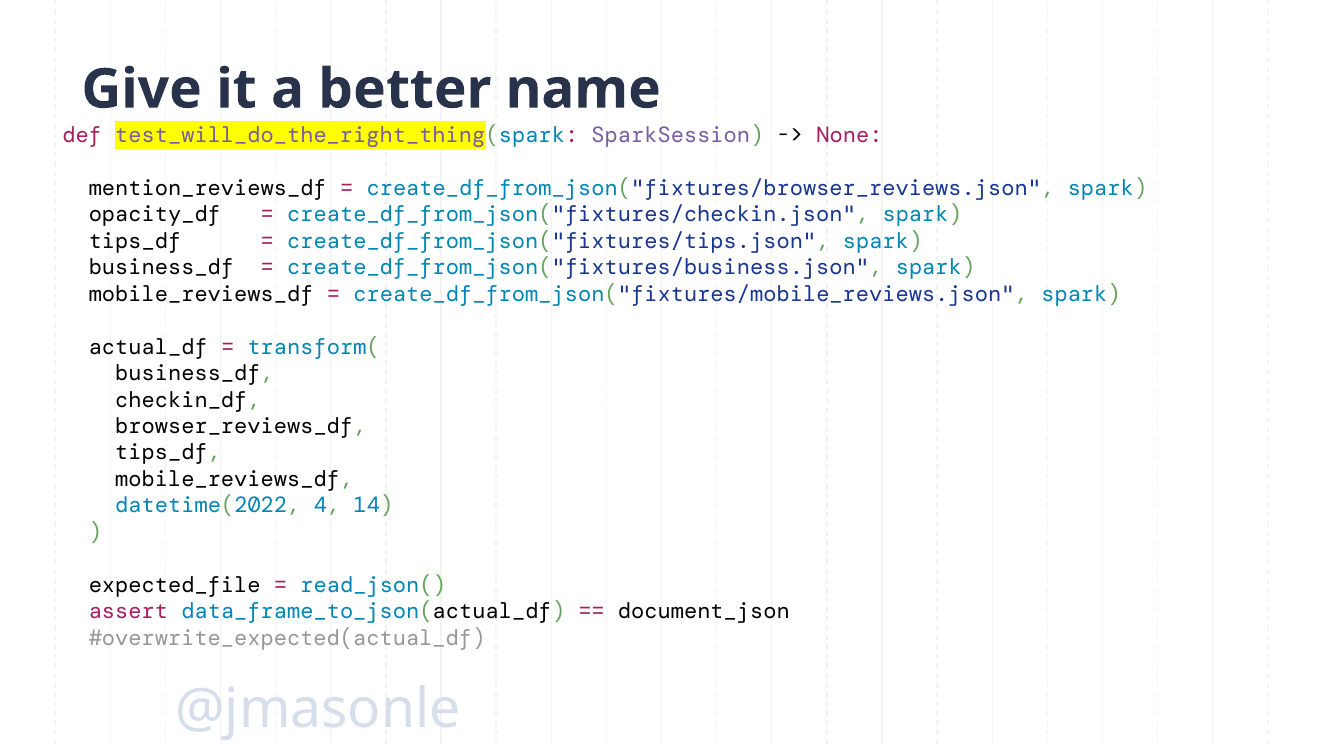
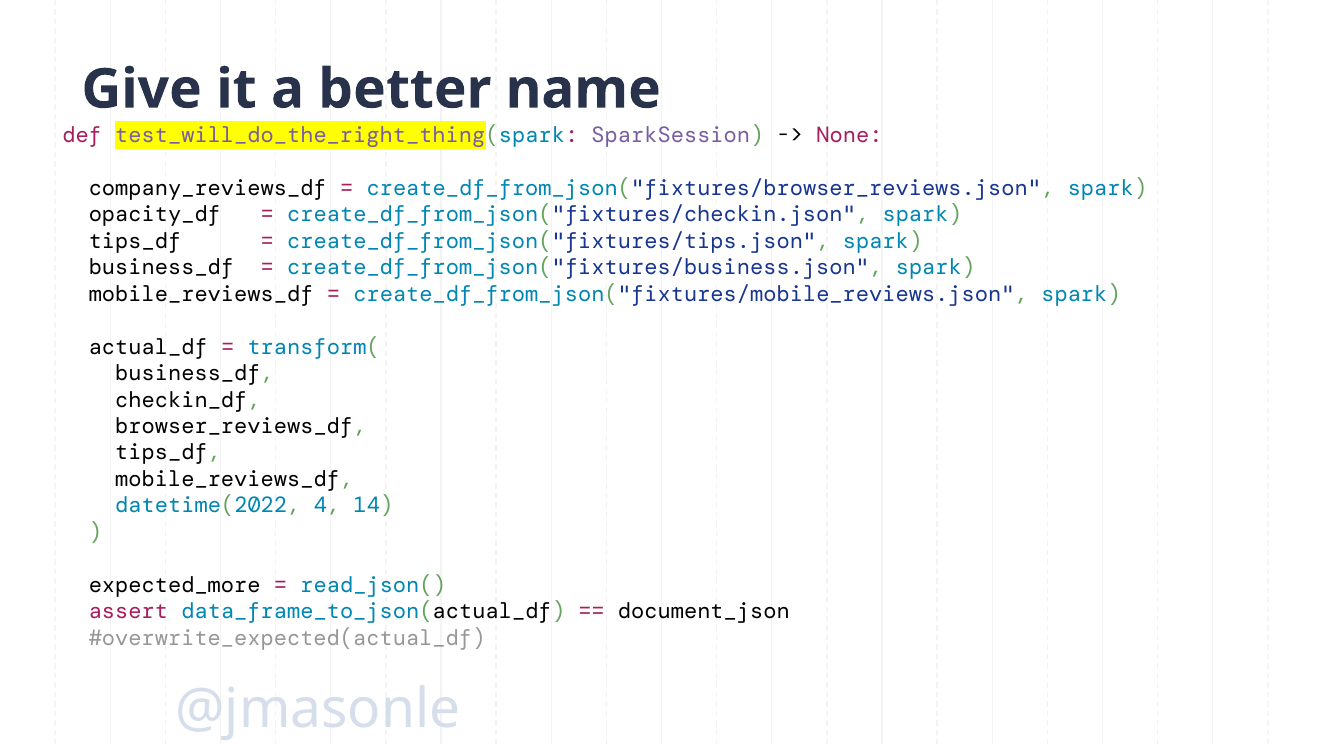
mention_reviews_df: mention_reviews_df -> company_reviews_df (208, 188)
expected_file: expected_file -> expected_more (175, 585)
